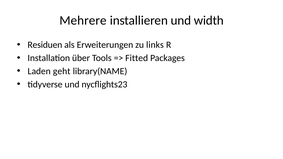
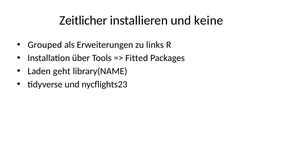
Mehrere: Mehrere -> Zeitlicher (83, 21)
width: width -> keine (209, 21)
Residuen: Residuen -> Grouped (45, 45)
